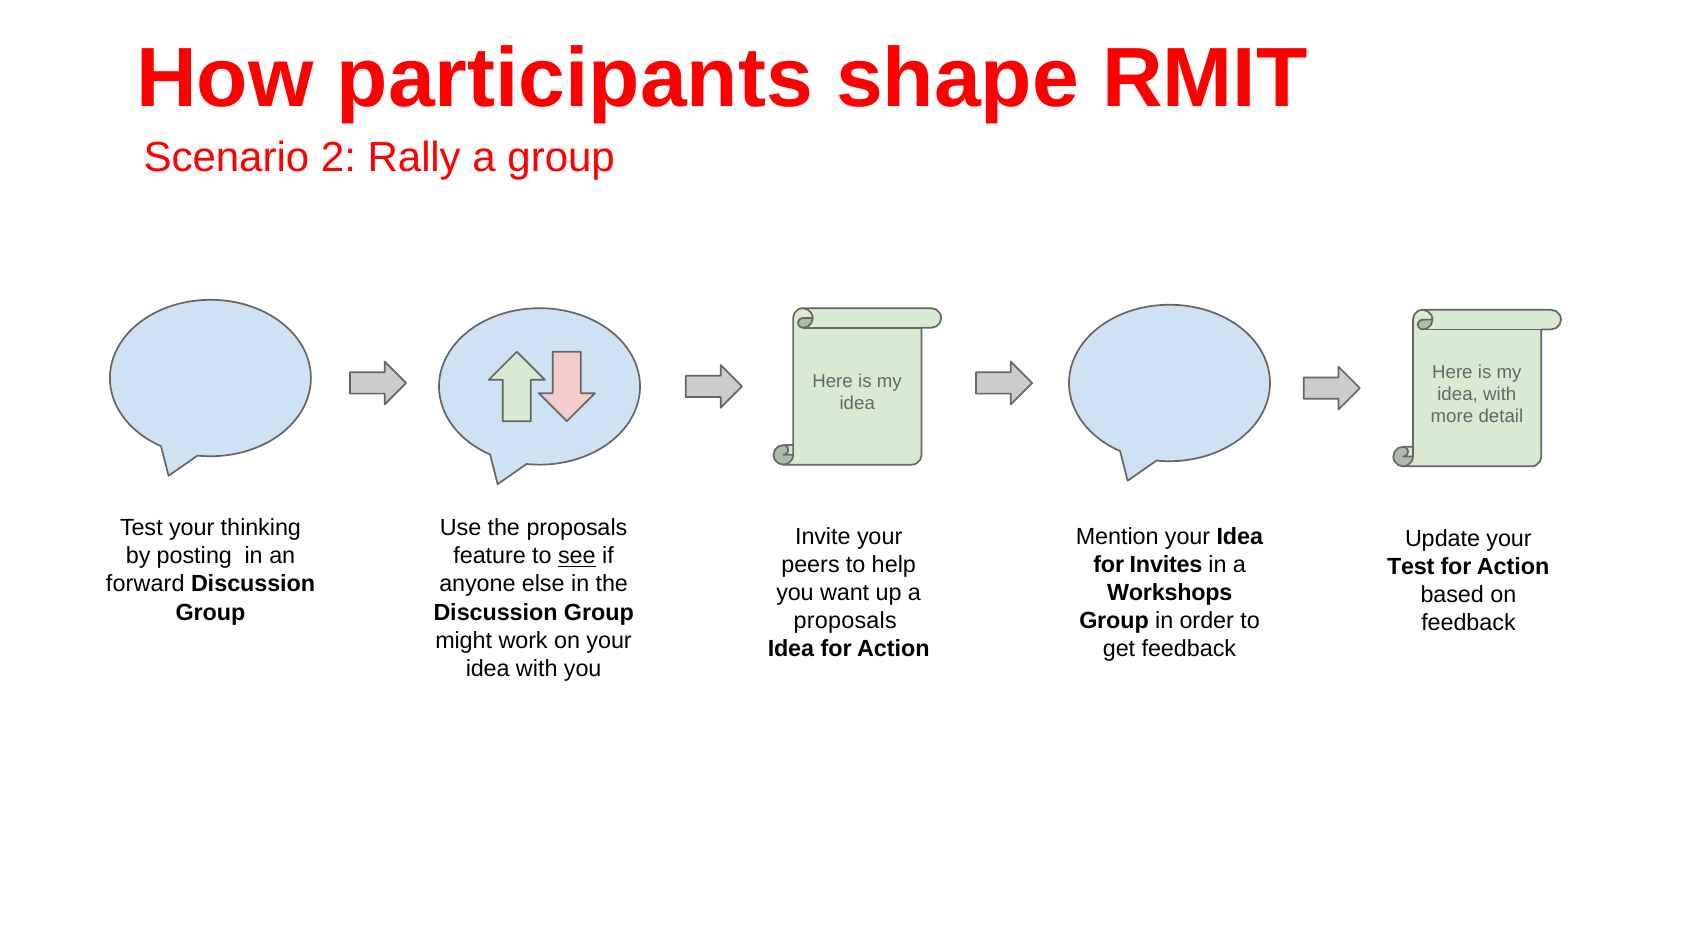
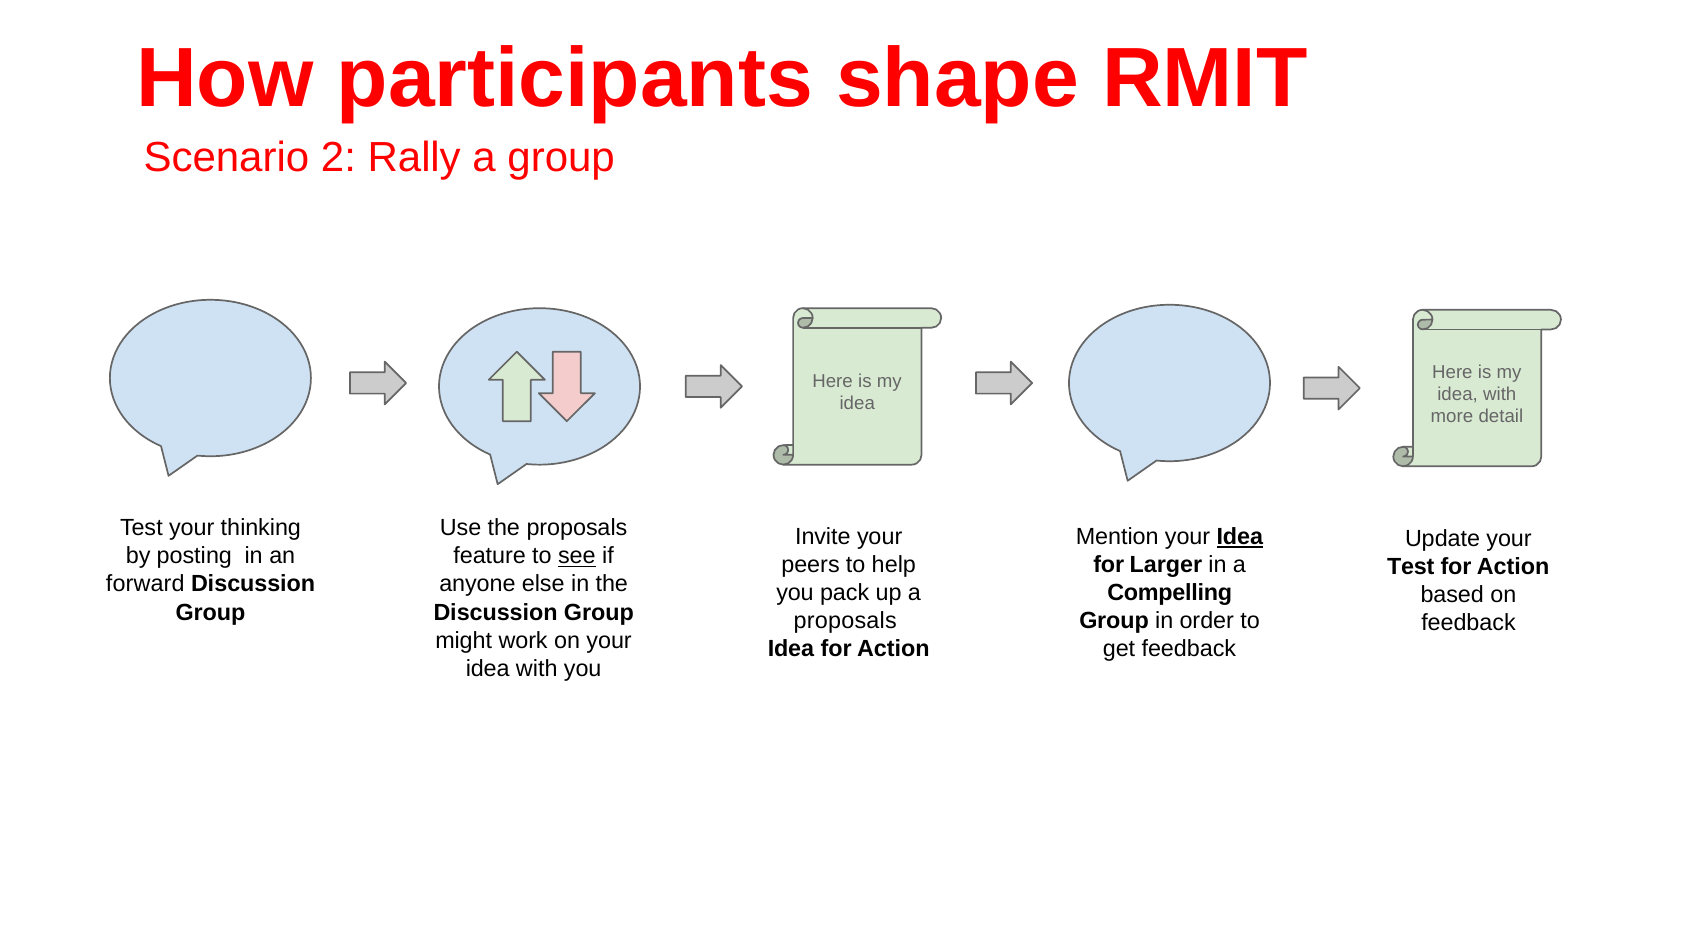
Idea underline: none -> present (1240, 537)
Invites: Invites -> Larger (1166, 565)
want: want -> pack (845, 593)
Workshops: Workshops -> Compelling (1170, 593)
